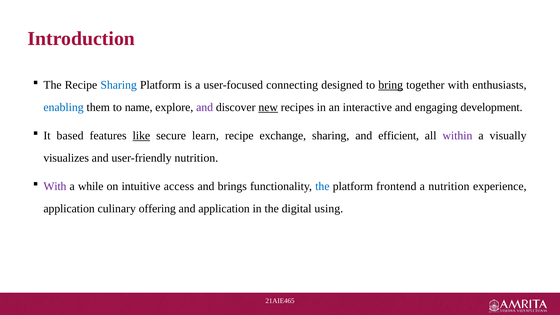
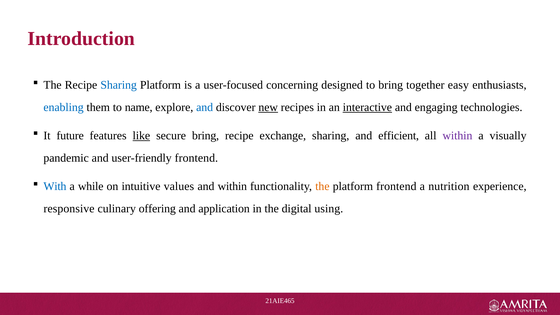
connecting: connecting -> concerning (292, 85)
bring underline: present -> none (391, 85)
together with: with -> easy (458, 85)
and colour: purple -> blue (205, 107)
interactive underline: none -> present (367, 107)
development: development -> technologies (491, 107)
based: based -> future (70, 136)
secure learn: learn -> bring (206, 136)
visualizes: visualizes -> pandemic (66, 158)
user-friendly nutrition: nutrition -> frontend (196, 158)
With colour: purple -> blue (55, 186)
access: access -> values (179, 186)
and brings: brings -> within (232, 186)
the colour: blue -> orange (322, 186)
application: application -> responsive (69, 209)
